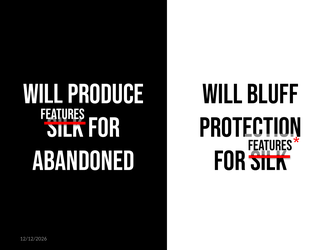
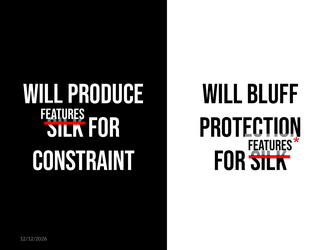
ABANDONED: ABANDONED -> CONSTRAINT (84, 161)
